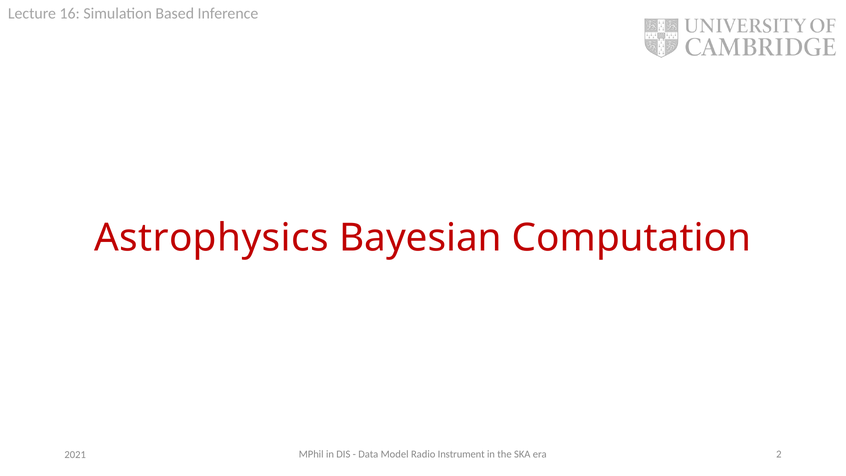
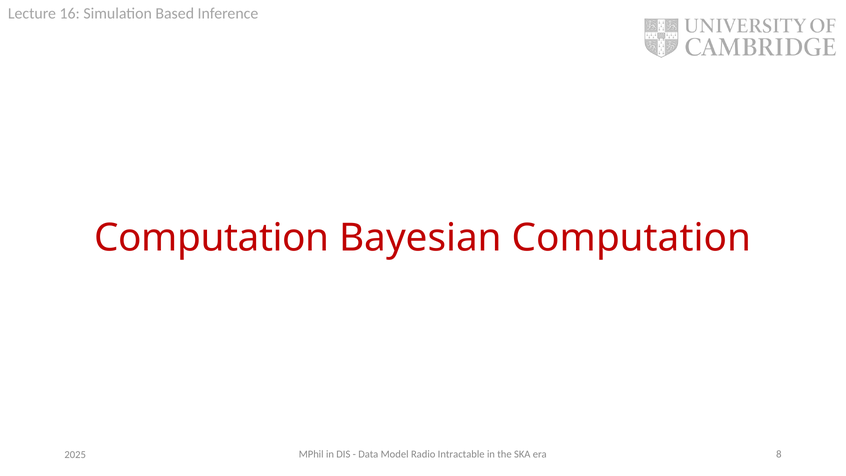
Astrophysics: Astrophysics -> Computation (212, 238)
Instrument: Instrument -> Intractable (461, 454)
2: 2 -> 8 (779, 454)
2021: 2021 -> 2025 (75, 454)
